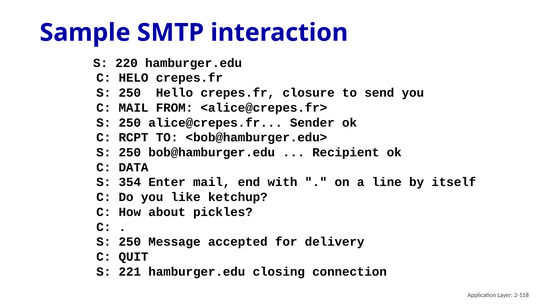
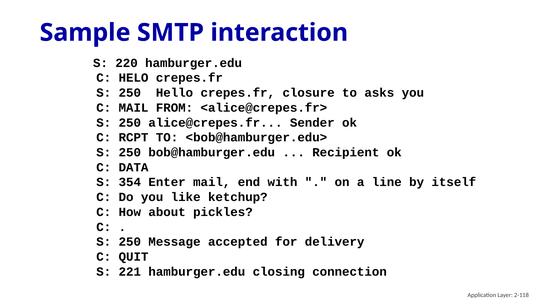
send: send -> asks (379, 93)
